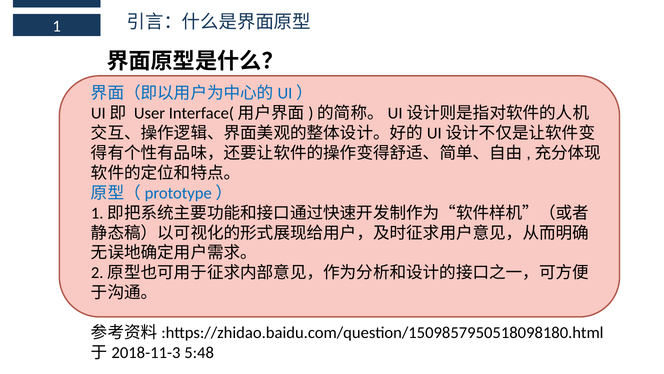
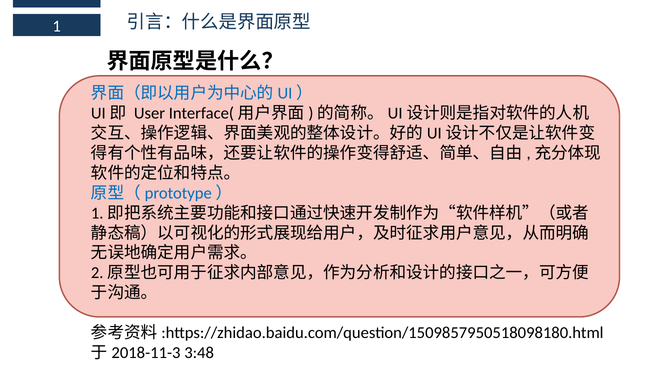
5:48: 5:48 -> 3:48 (199, 352)
